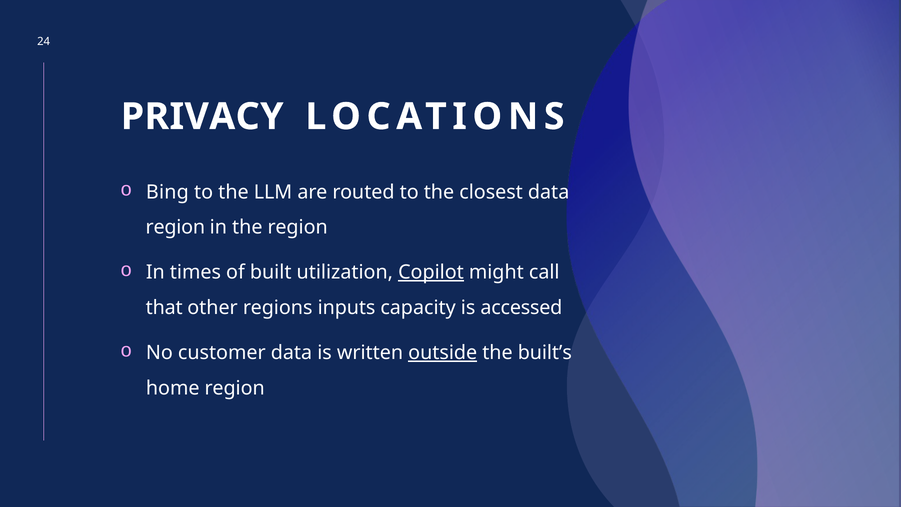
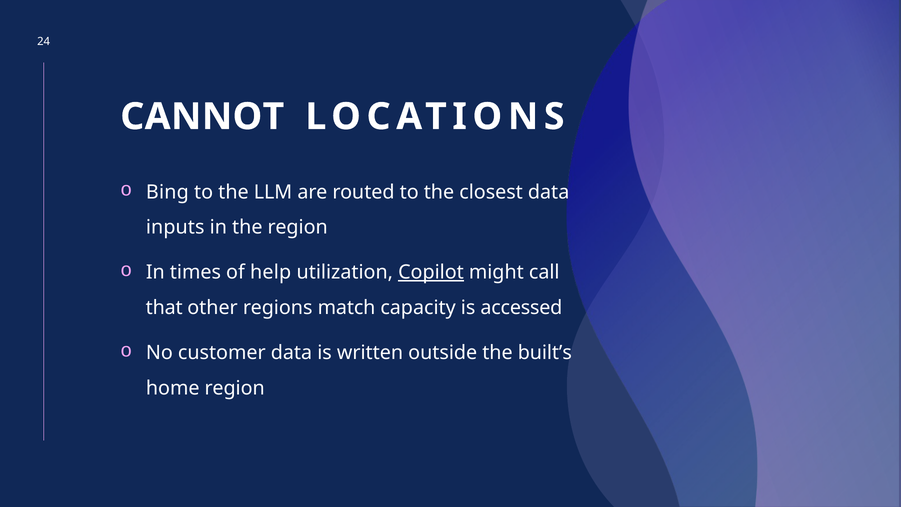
PRIVACY: PRIVACY -> CANNOT (202, 117)
region: region -> inputs (175, 227)
built: built -> help (271, 272)
inputs: inputs -> match (347, 308)
outside underline: present -> none (443, 353)
